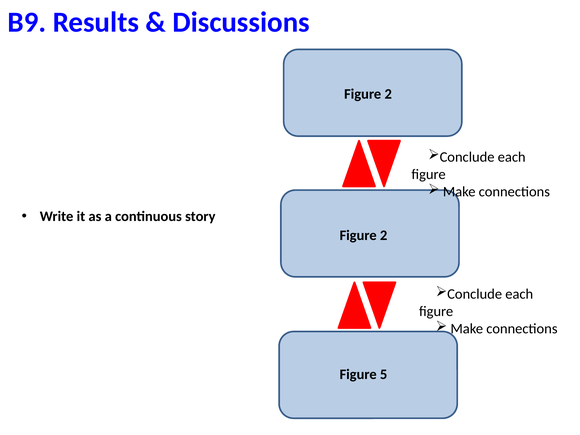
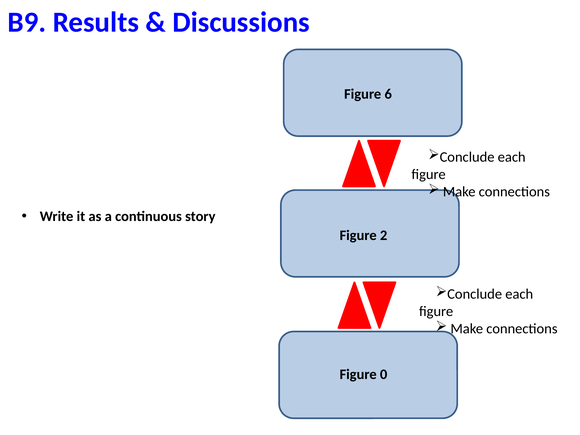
2: 2 -> 6 (388, 94)
5: 5 -> 0 (384, 374)
